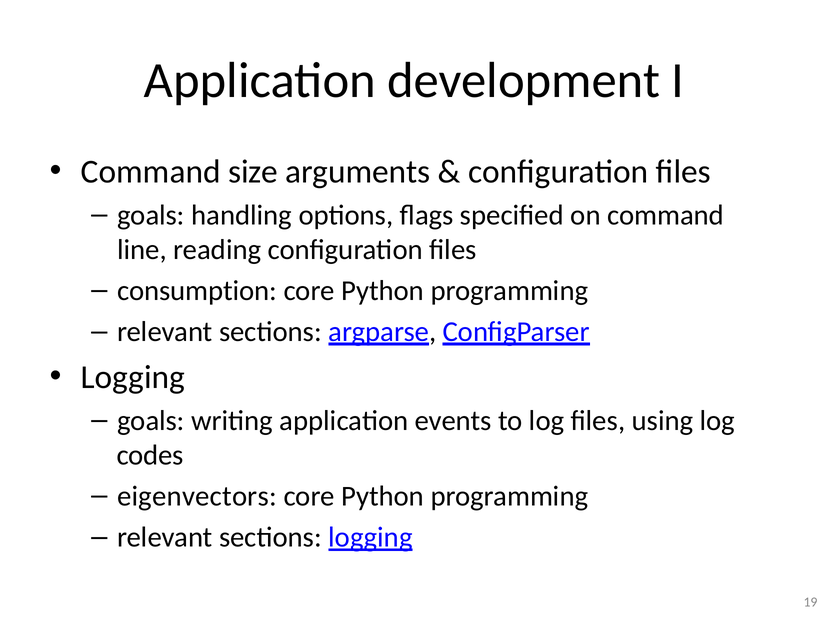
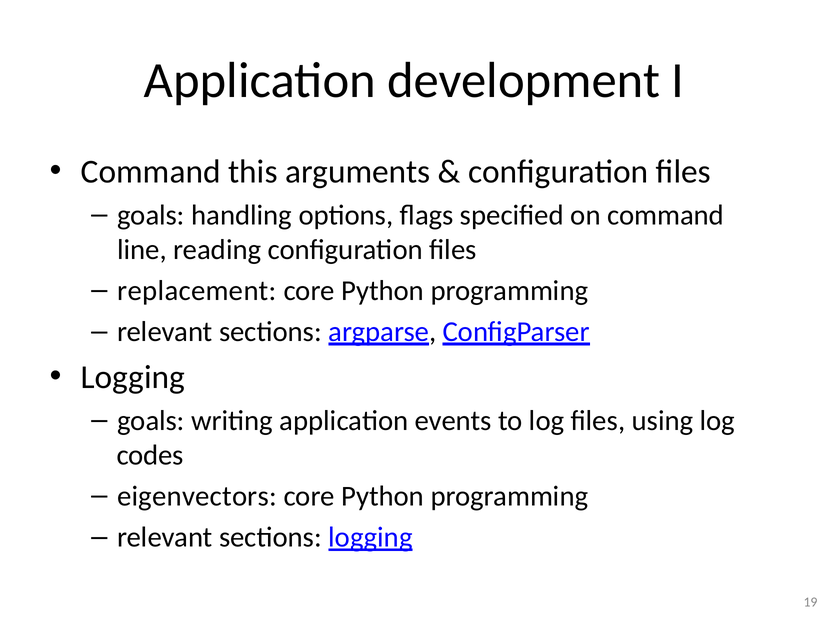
size: size -> this (253, 172)
consumption: consumption -> replacement (197, 291)
